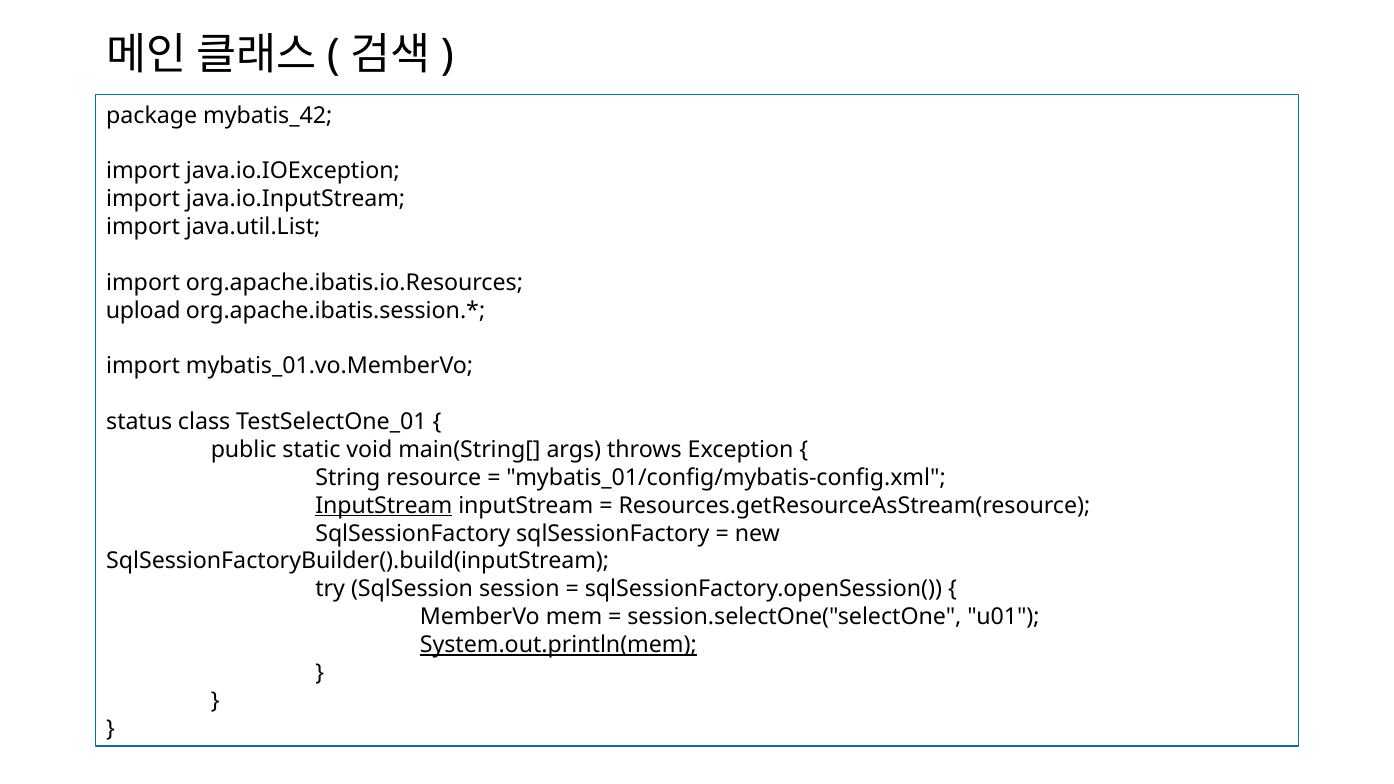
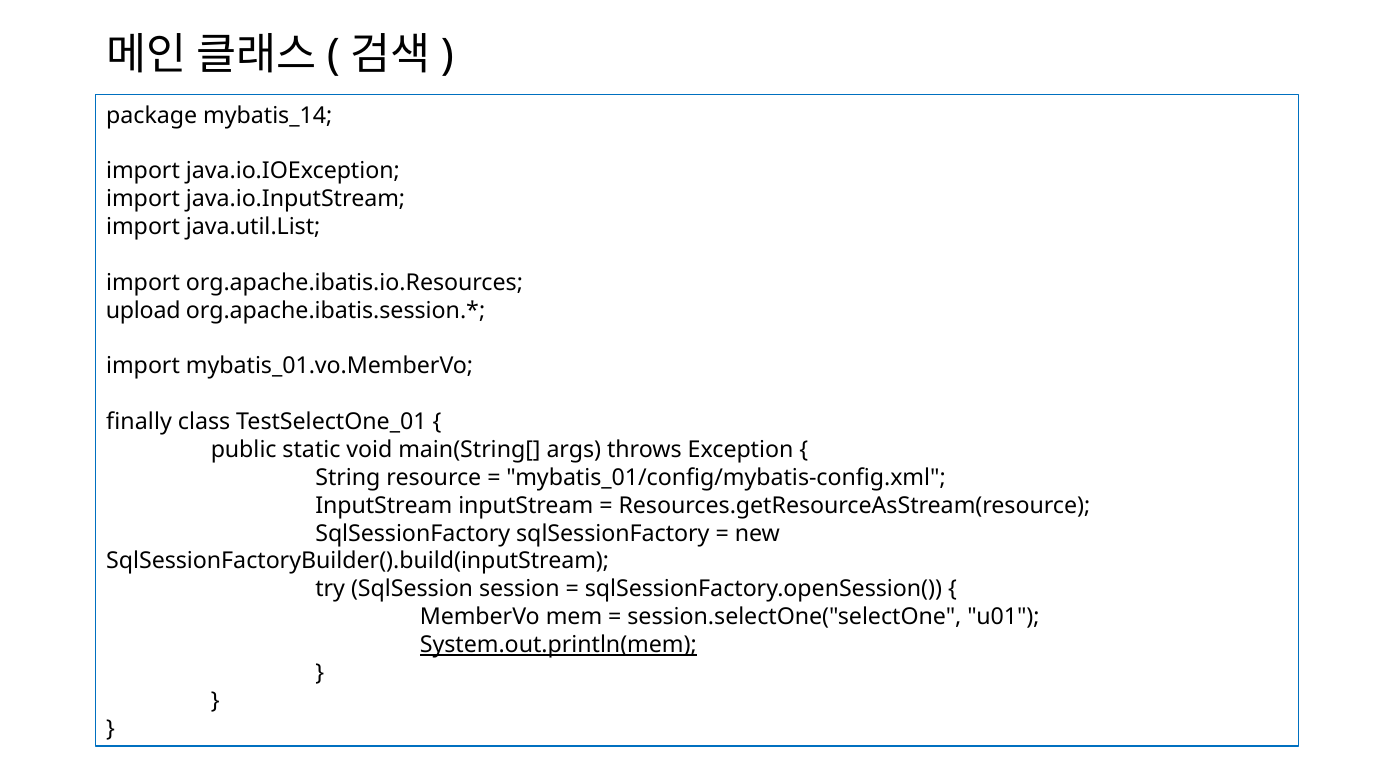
mybatis_42: mybatis_42 -> mybatis_14 (268, 116)
status: status -> finally (139, 422)
InputStream underline: present -> none (384, 506)
